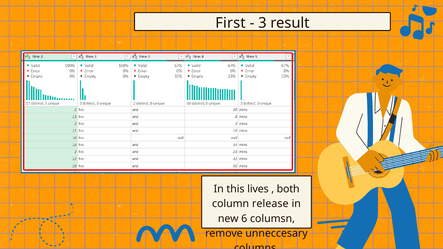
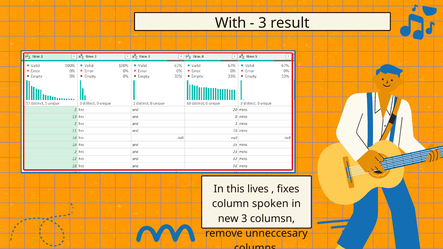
First: First -> With (231, 23)
both: both -> fixes (288, 189)
release: release -> spoken (270, 204)
new 6: 6 -> 3 (244, 219)
